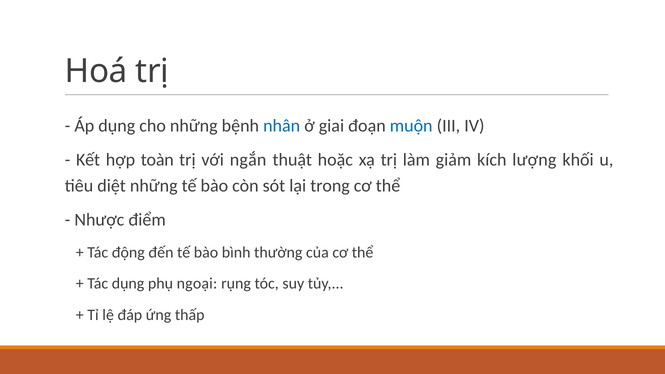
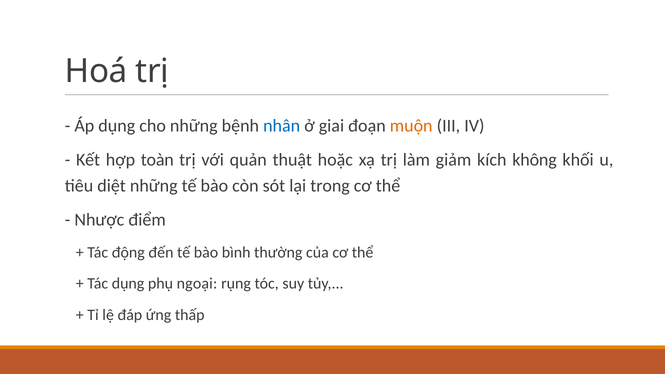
muộn colour: blue -> orange (411, 126)
ngắn: ngắn -> quản (248, 160)
lượng: lượng -> không (535, 160)
